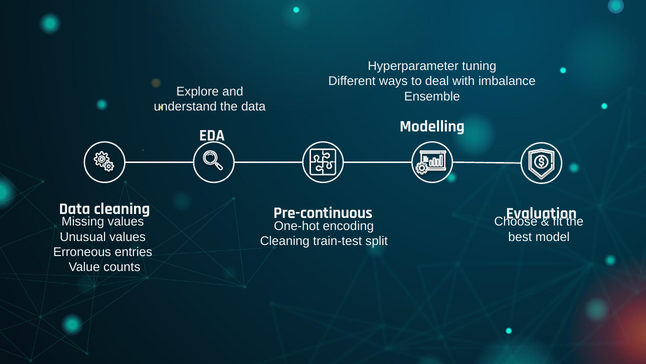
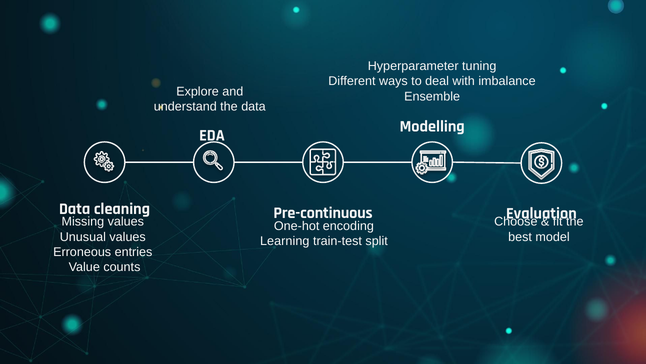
Cleaning: Cleaning -> Learning (285, 241)
